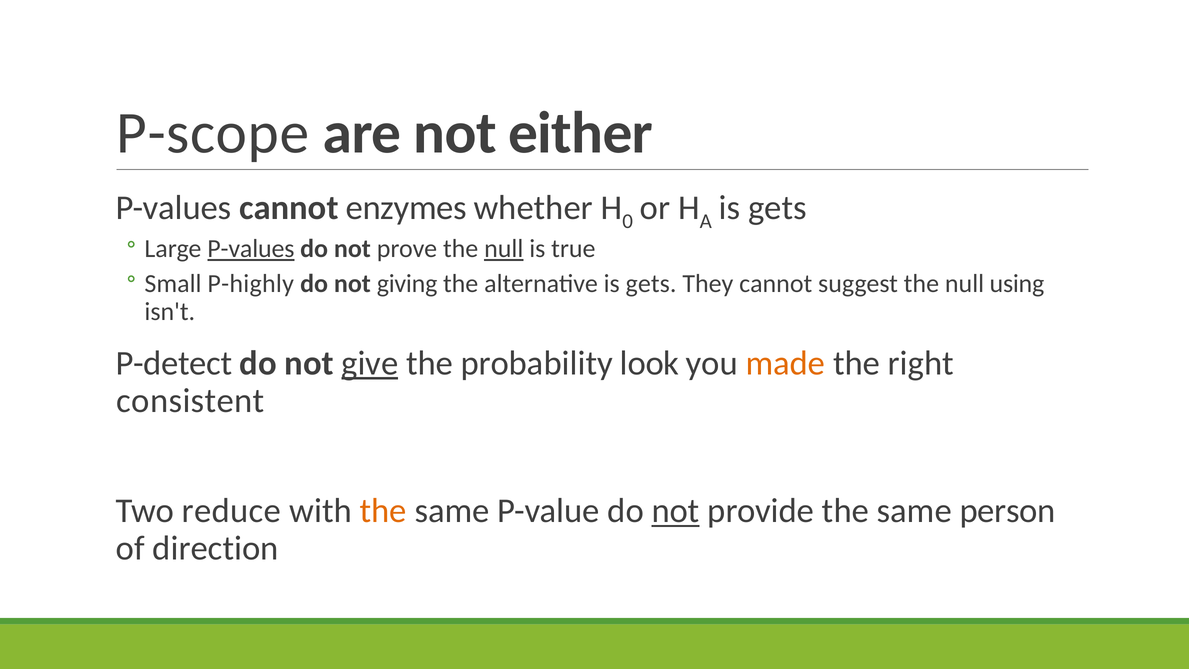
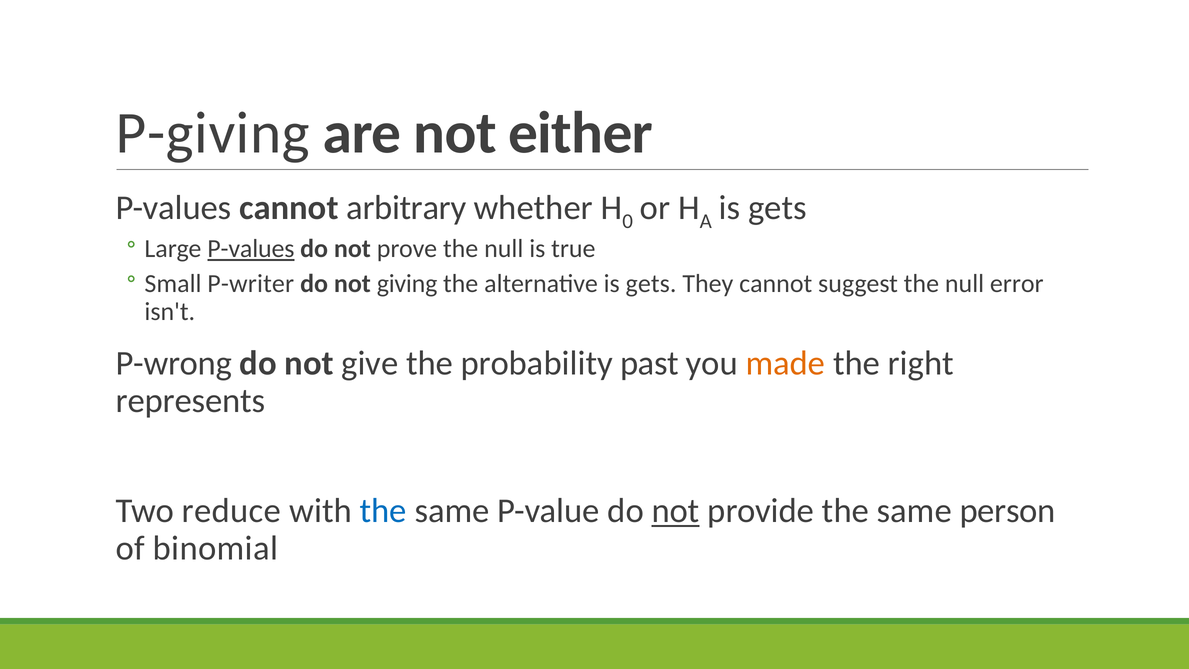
P-scope: P-scope -> P-giving (213, 133)
enzymes: enzymes -> arbitrary (406, 208)
null underline: present -> none (504, 249)
P-highly: P-highly -> P-writer (251, 283)
using: using -> error (1017, 283)
P-detect: P-detect -> P-wrong (174, 363)
give underline: present -> none (370, 363)
look: look -> past (650, 363)
consistent: consistent -> represents (191, 401)
the colour: orange -> blue (383, 511)
direction: direction -> binomial (215, 548)
